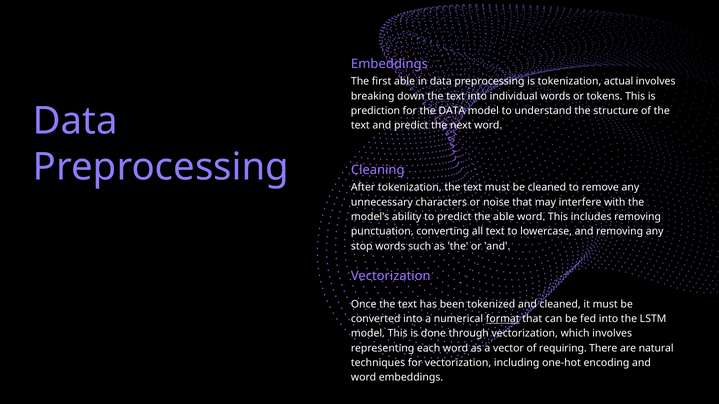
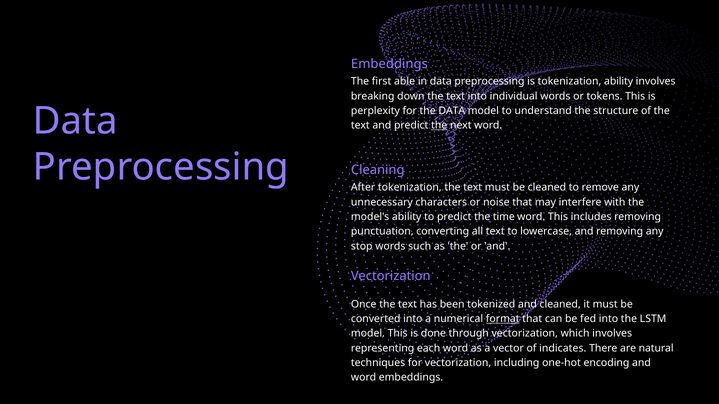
tokenization actual: actual -> ability (619, 82)
prediction: prediction -> perplexity (375, 111)
the underline: none -> present (439, 126)
the able: able -> time (504, 217)
requiring: requiring -> indicates (563, 349)
